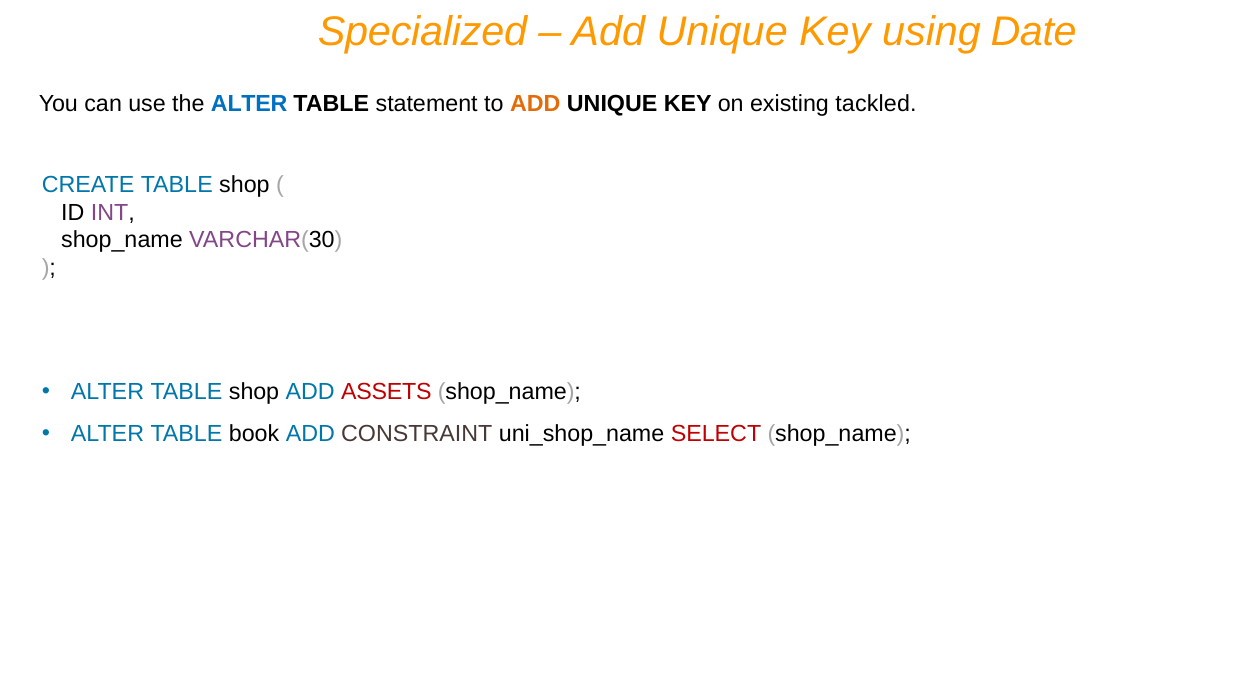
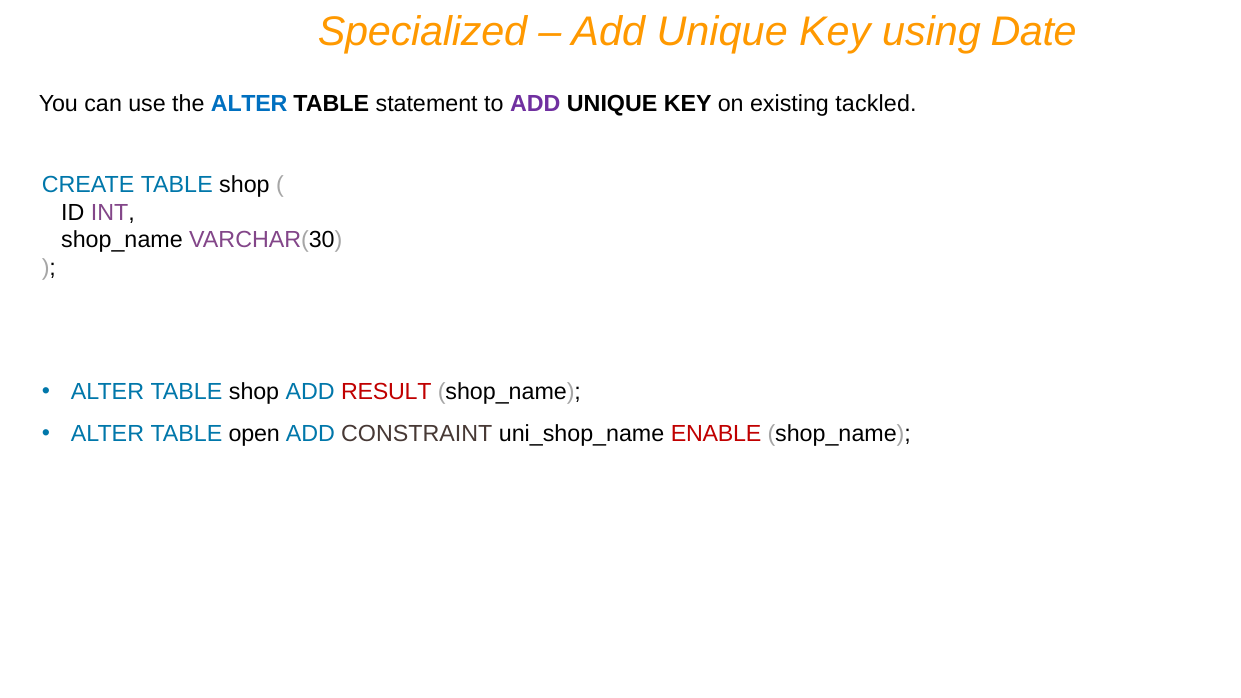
ADD colour: orange -> purple (535, 103)
ASSETS: ASSETS -> RESULT (386, 392)
book: book -> open (254, 434)
SELECT: SELECT -> ENABLE (716, 434)
